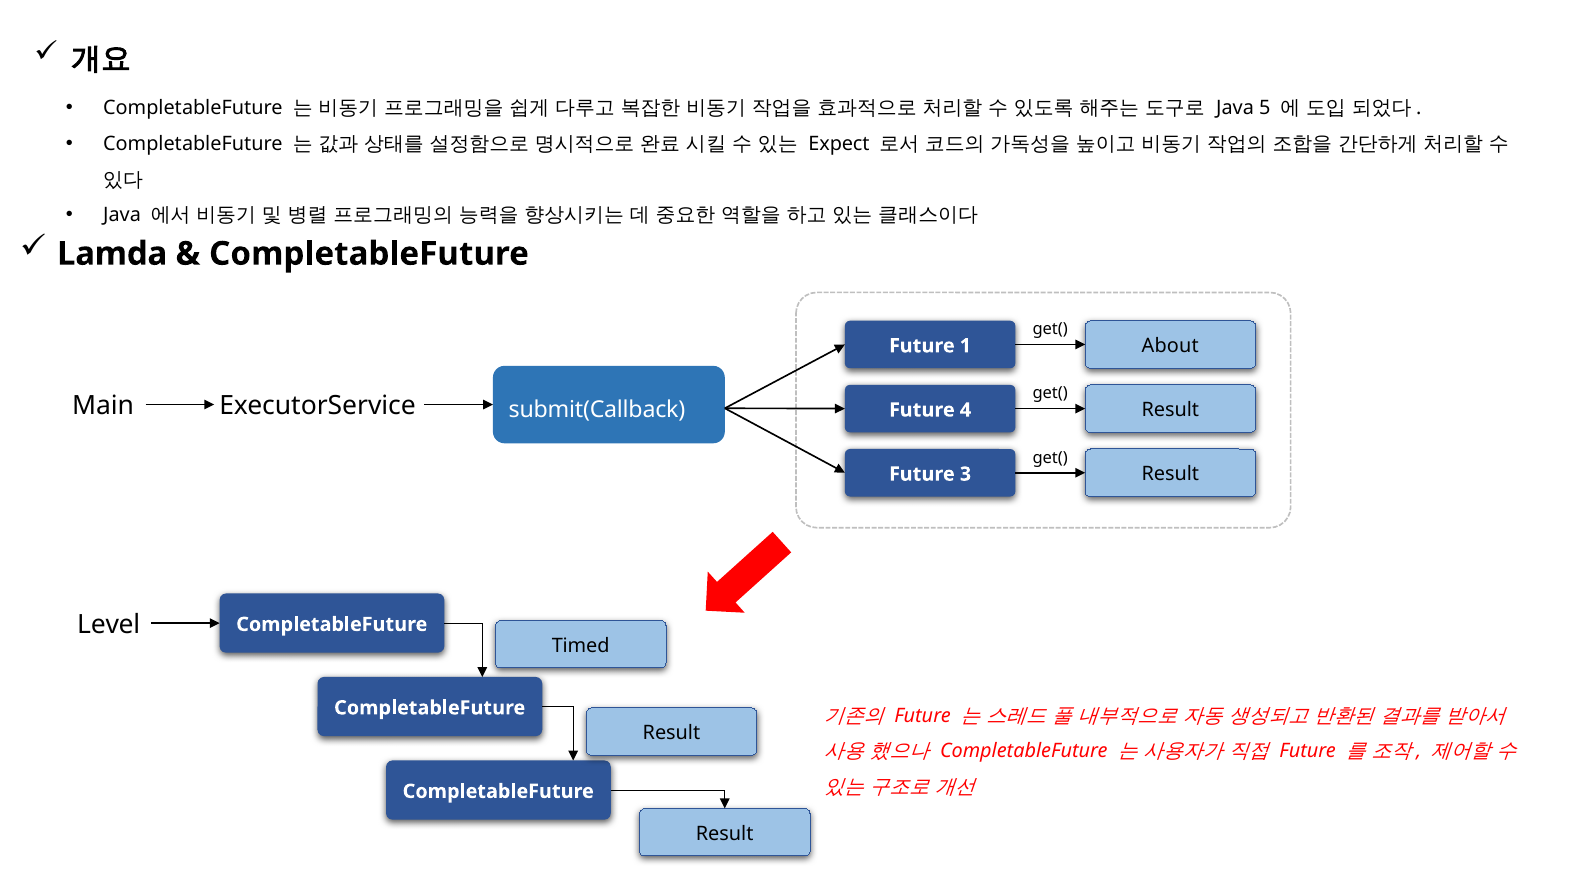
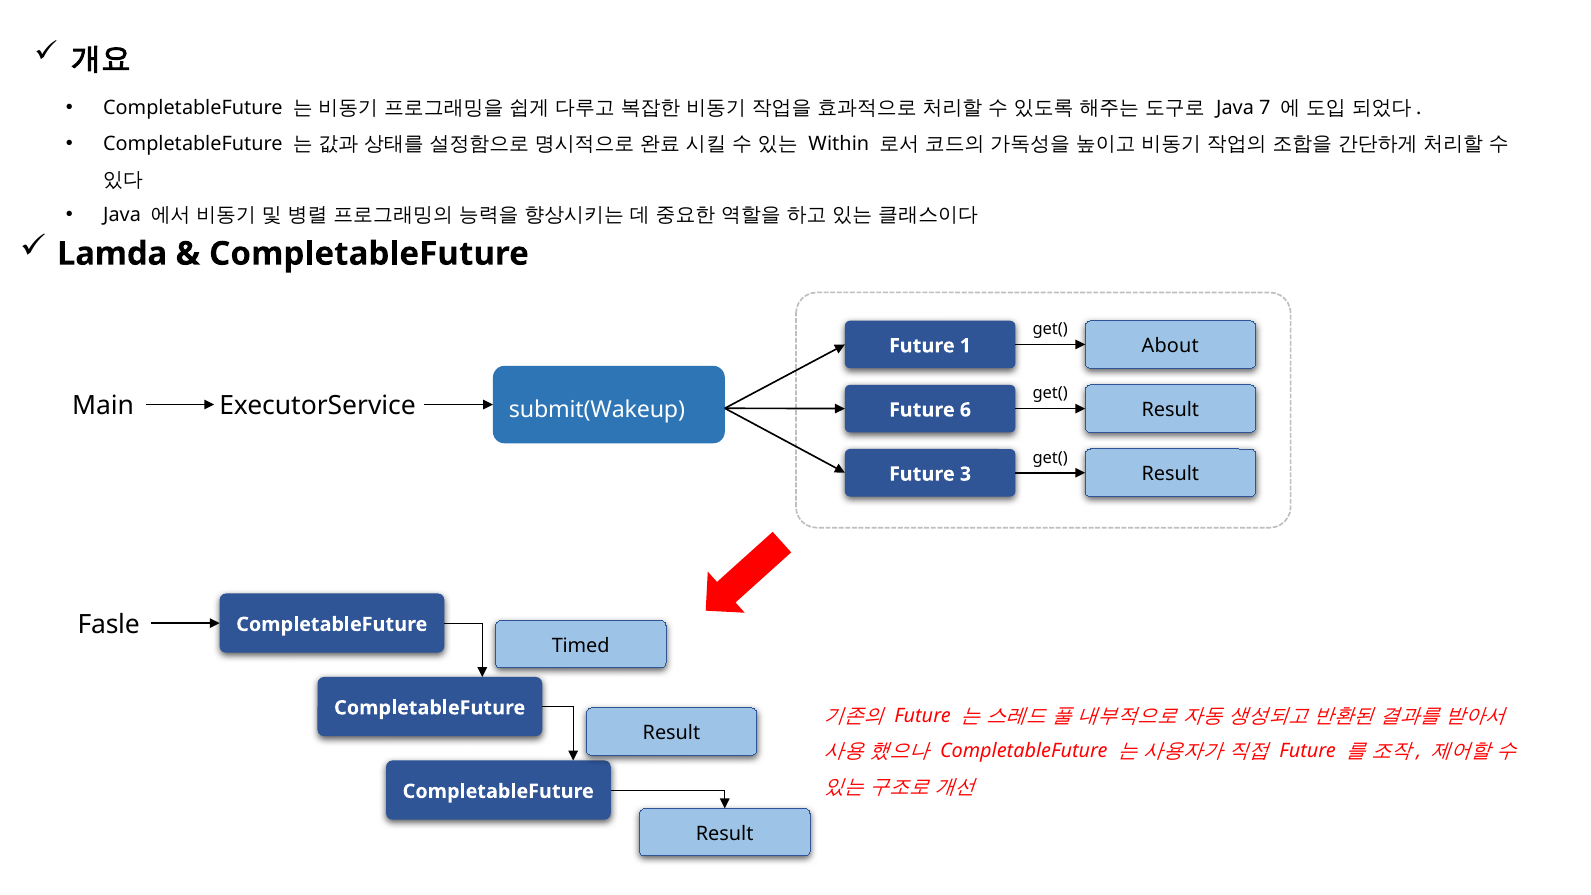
5: 5 -> 7 (1265, 108)
Expect: Expect -> Within (839, 144)
submit(Callback: submit(Callback -> submit(Wakeup (597, 410)
4: 4 -> 6 (965, 410)
Level: Level -> Fasle (109, 625)
